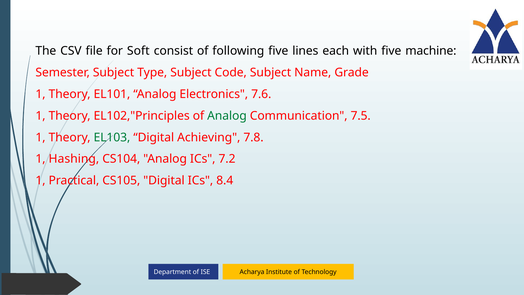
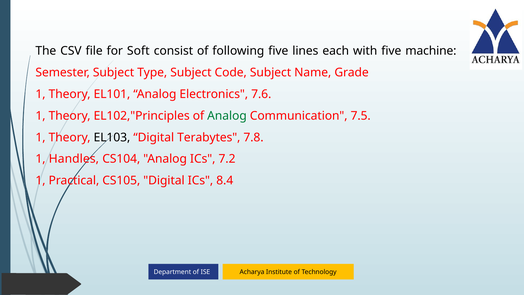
EL103 colour: green -> black (112, 137)
Achieving: Achieving -> Terabytes (209, 137)
Hashing: Hashing -> Handles (74, 159)
